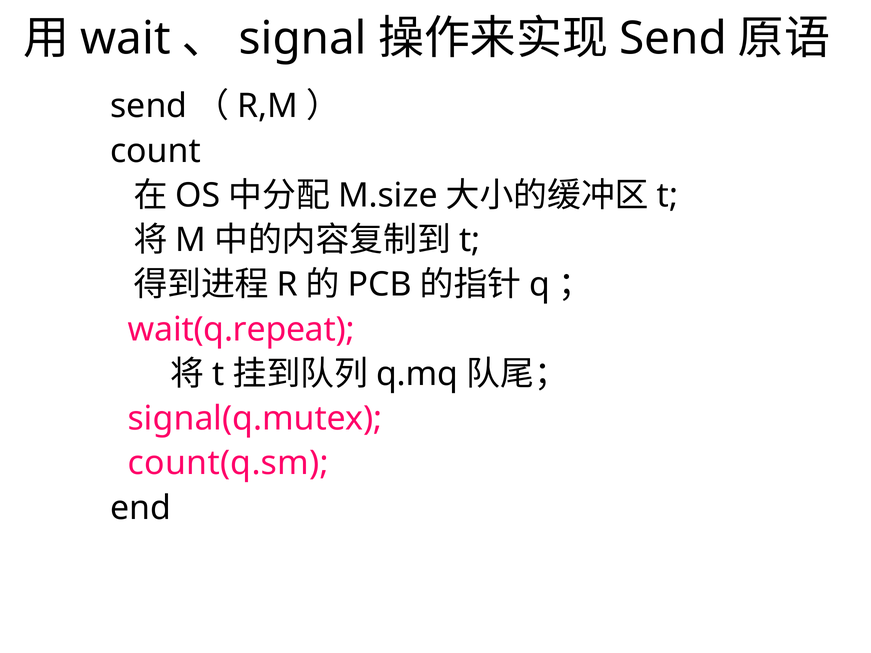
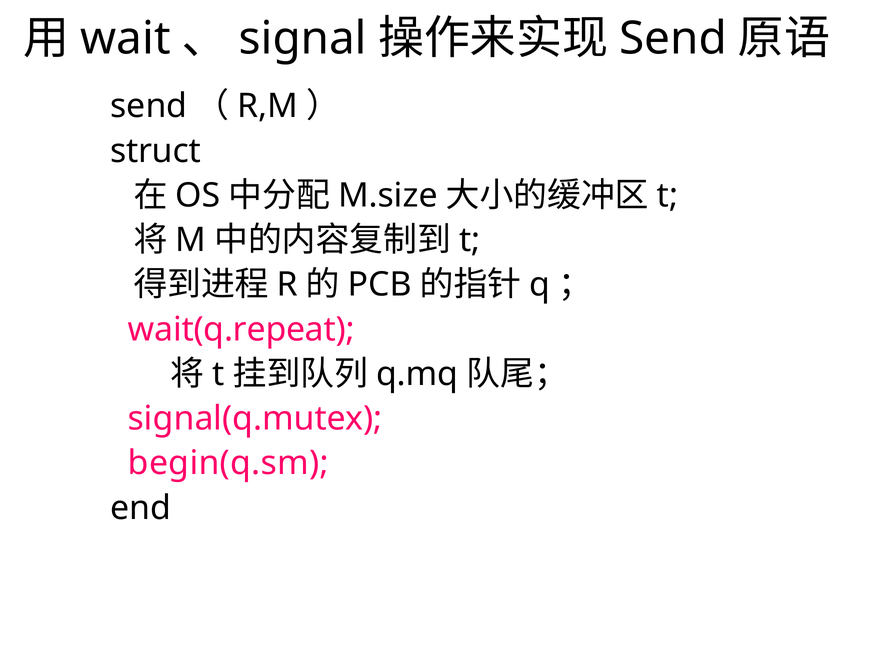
count: count -> struct (156, 151)
count(q.sm: count(q.sm -> begin(q.sm (228, 463)
